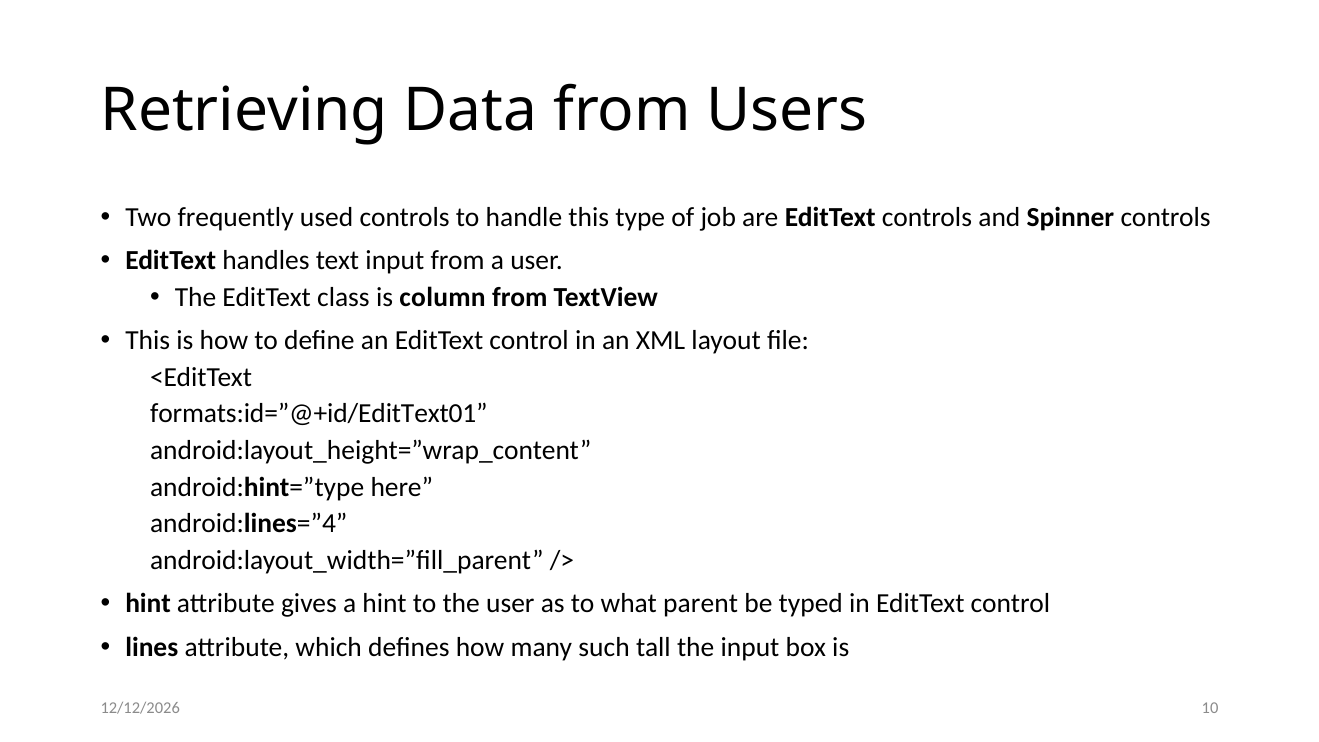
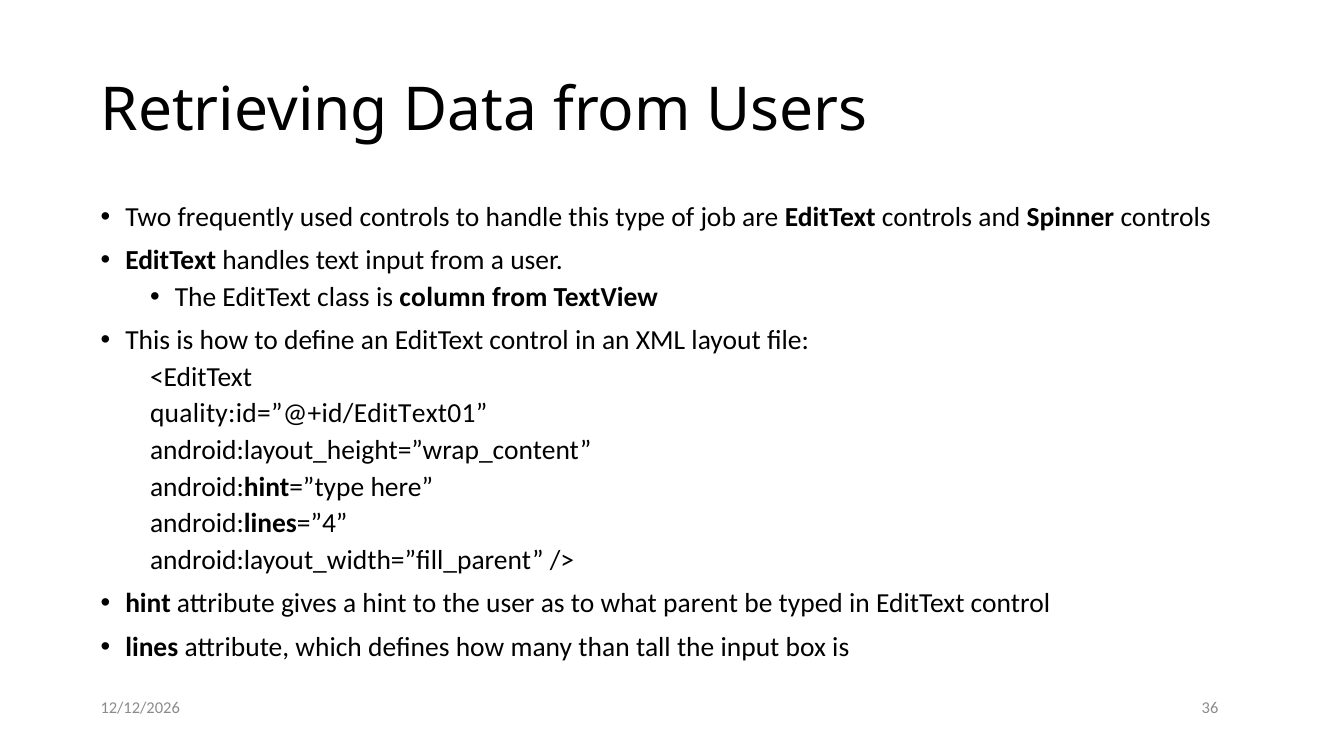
formats:id=”@+id/EditText01: formats:id=”@+id/EditText01 -> quality:id=”@+id/EditText01 (319, 414)
such: such -> than (604, 647)
10: 10 -> 36 (1210, 708)
